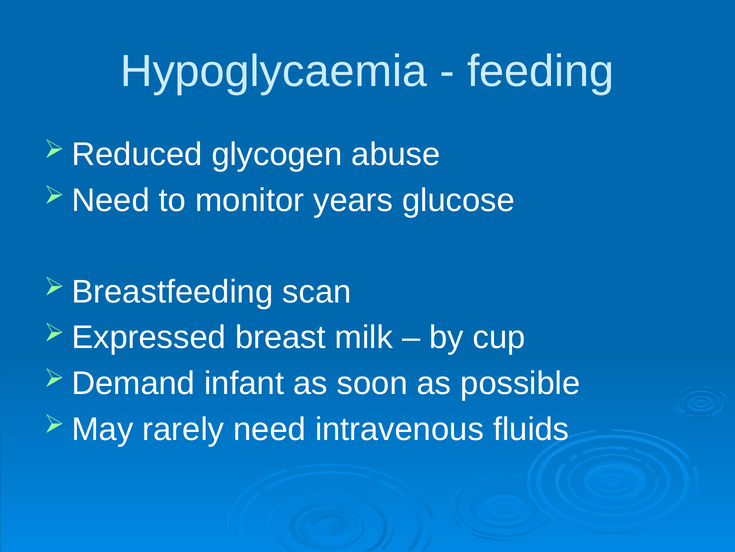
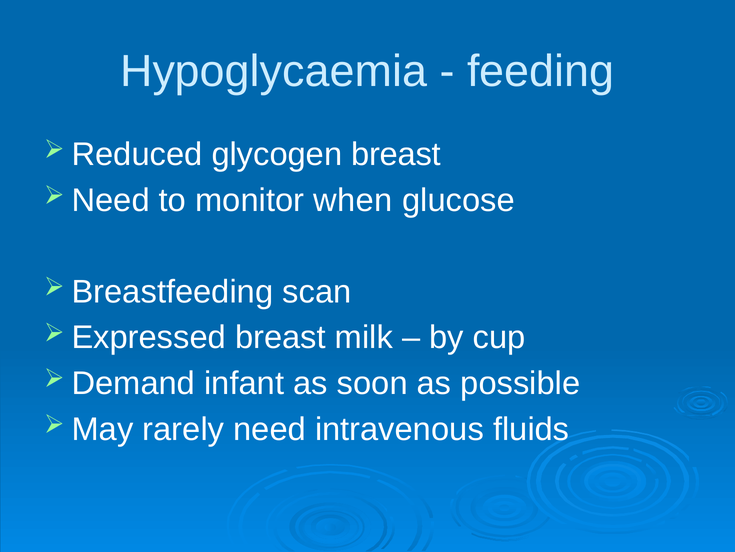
glycogen abuse: abuse -> breast (396, 154)
years: years -> when (353, 200)
